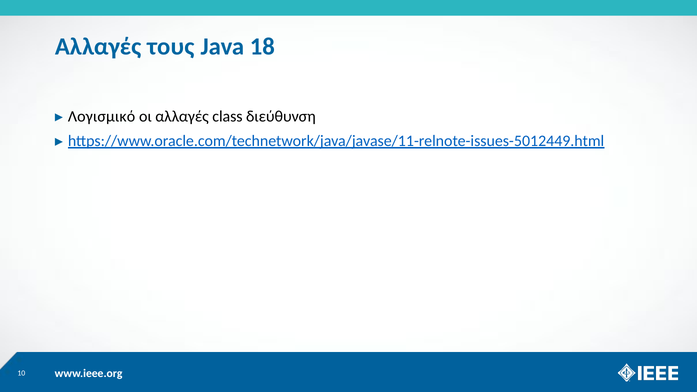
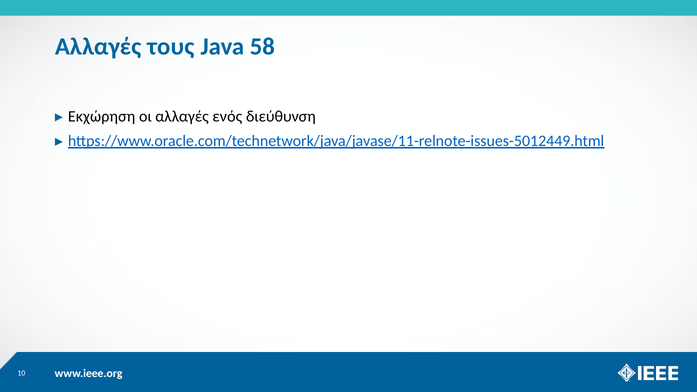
18: 18 -> 58 (262, 46)
Λογισμικό: Λογισμικό -> Εκχώρηση (102, 116)
class: class -> ενός (227, 116)
